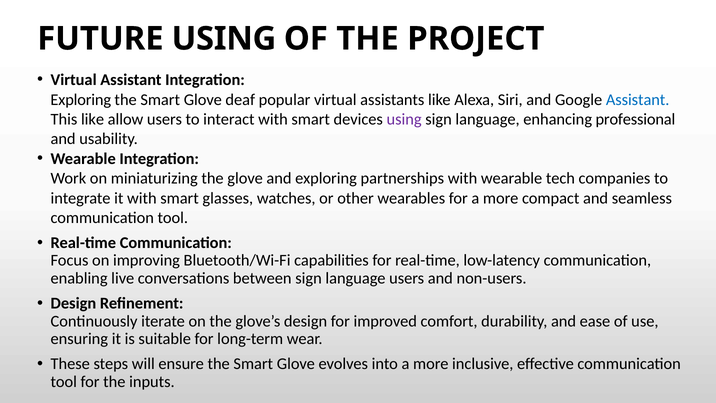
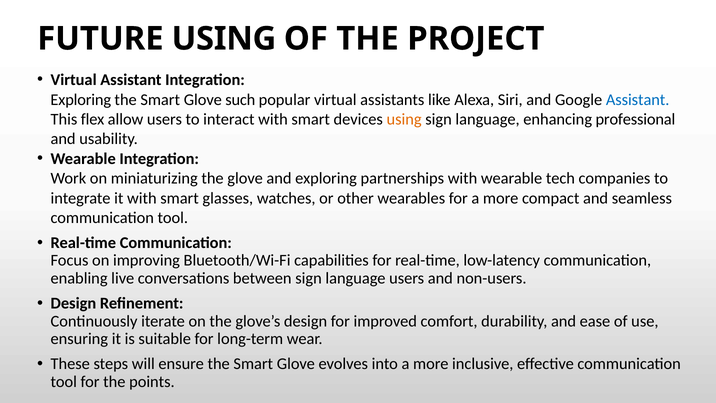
deaf: deaf -> such (240, 100)
This like: like -> flex (93, 119)
using colour: purple -> orange (404, 119)
inputs: inputs -> points (152, 382)
